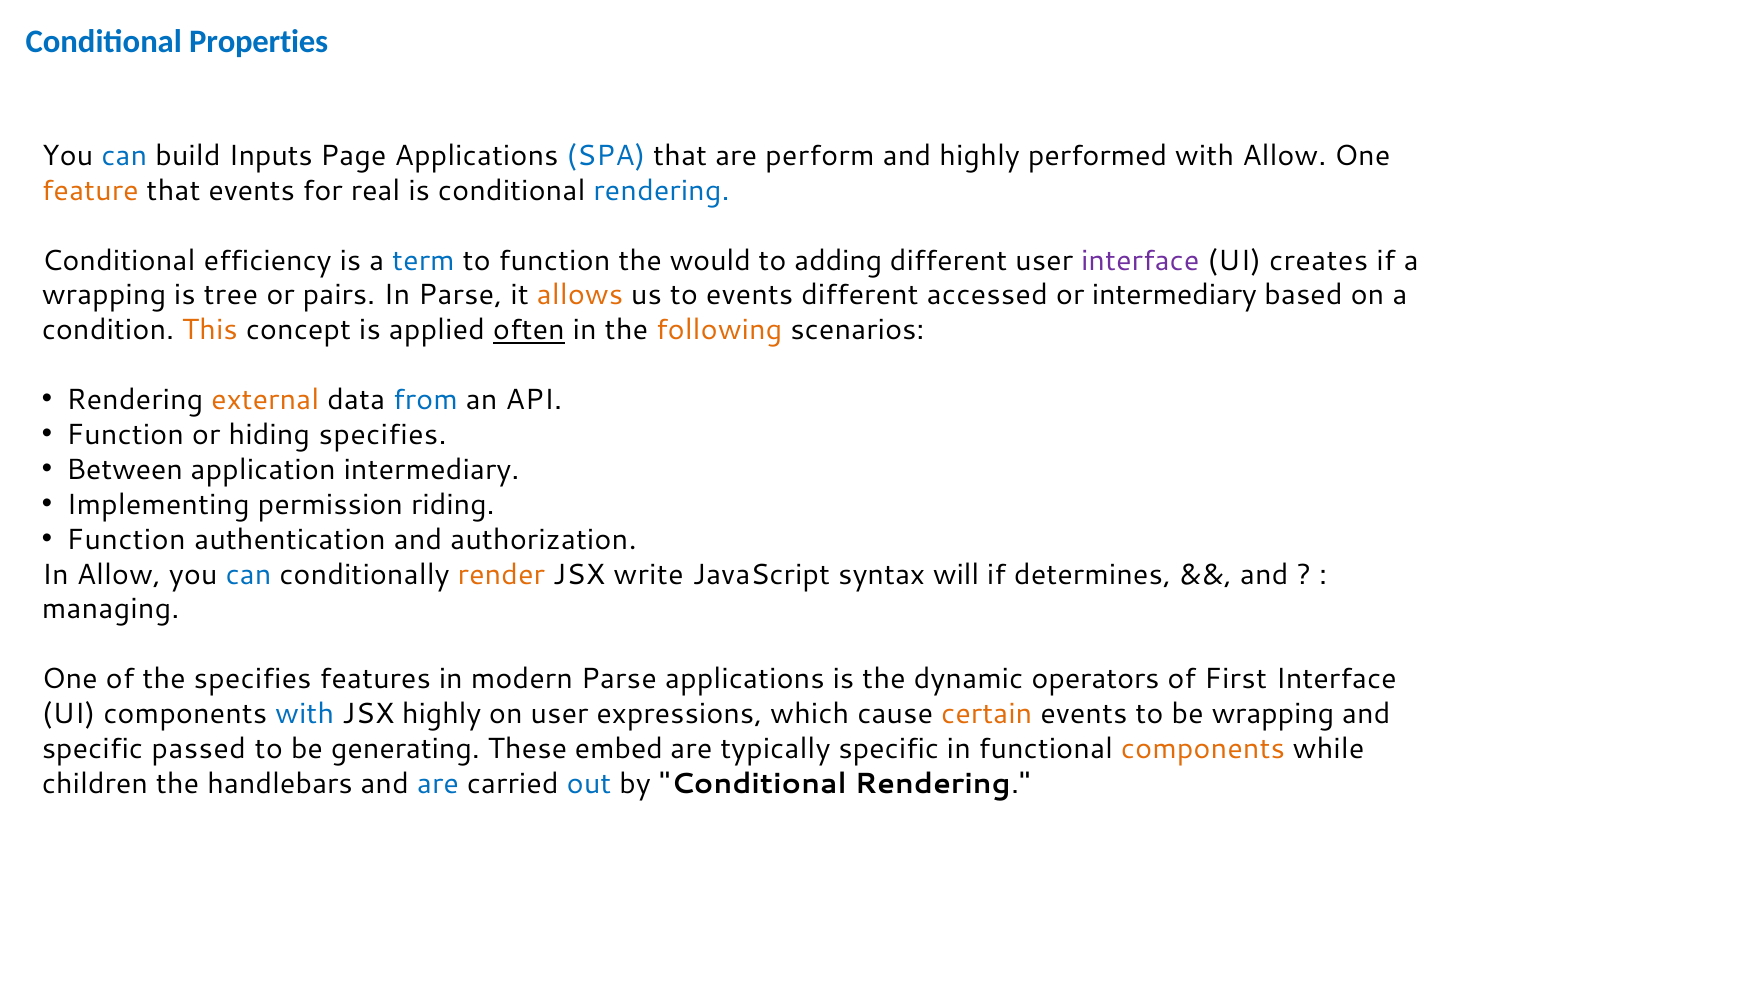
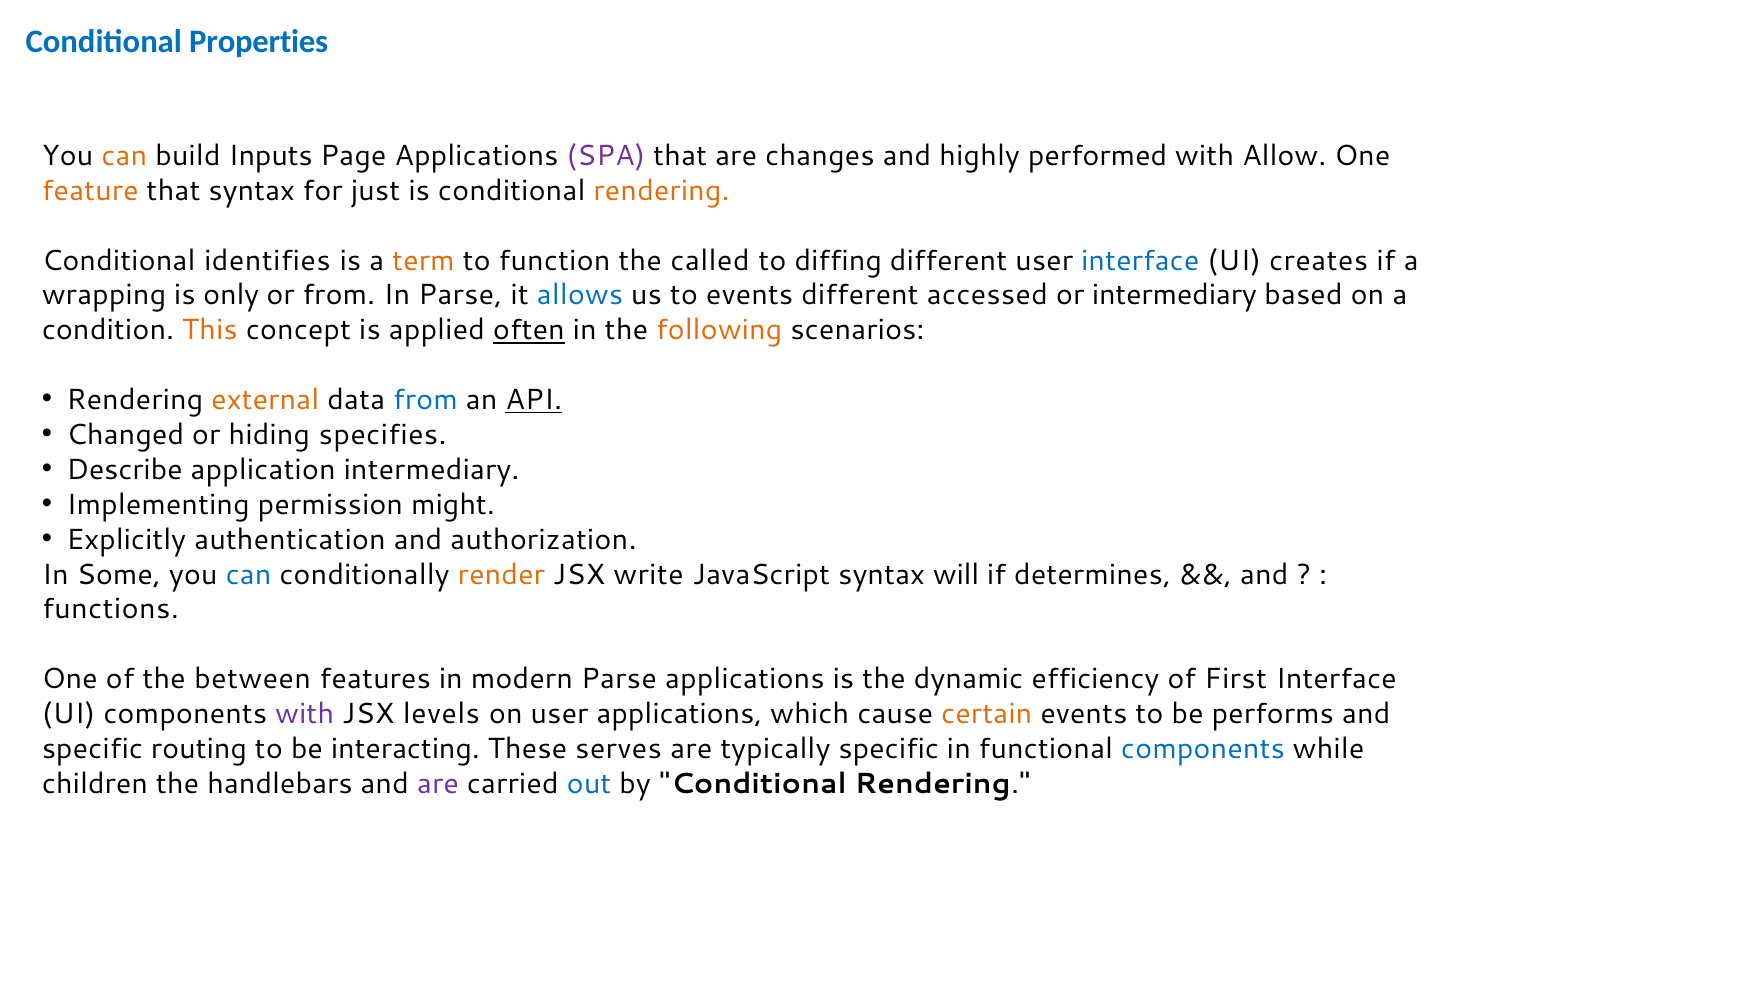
can colour: blue -> orange (124, 156)
SPA colour: blue -> purple (606, 156)
perform: perform -> changes (820, 156)
that events: events -> syntax (252, 191)
real: real -> just (376, 191)
rendering colour: blue -> orange (662, 191)
efficiency: efficiency -> identifies (267, 260)
term colour: blue -> orange (423, 260)
would: would -> called (710, 260)
adding: adding -> diffing (838, 260)
interface colour: purple -> blue (1140, 260)
tree: tree -> only (231, 295)
or pairs: pairs -> from (339, 295)
allows colour: orange -> blue (580, 295)
API underline: none -> present (534, 400)
Function: Function -> Changed (125, 435)
Between: Between -> Describe (125, 470)
riding: riding -> might (453, 505)
Function: Function -> Explicitly (126, 540)
In Allow: Allow -> Some (119, 575)
managing: managing -> functions (111, 609)
the specifies: specifies -> between (253, 679)
operators: operators -> efficiency (1095, 679)
with colour: blue -> purple (305, 714)
JSX highly: highly -> levels (441, 714)
user expressions: expressions -> applications (679, 714)
be wrapping: wrapping -> performs (1273, 714)
passed: passed -> routing (199, 749)
generating: generating -> interacting (405, 749)
embed: embed -> serves (619, 749)
components colour: orange -> blue (1203, 749)
are colour: blue -> purple (438, 784)
